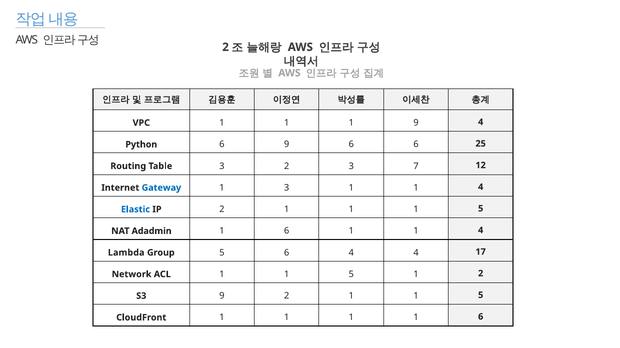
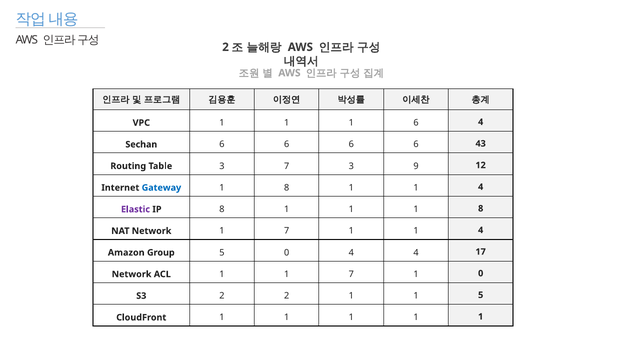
1 9: 9 -> 6 (416, 123)
Python: Python -> Sechan (141, 145)
9: 9 -> 6 (287, 145)
25: 25 -> 43 (481, 144)
3 2: 2 -> 7 (287, 166)
7: 7 -> 9 (416, 166)
3: 3 -> 8 (287, 188)
Elastic colour: blue -> purple (136, 210)
IP 2: 2 -> 8 (222, 210)
1 1 1 5: 5 -> 8 (481, 209)
NAT Adadmin: Adadmin -> Network (152, 231)
6: 6 -> 7 (287, 231)
Lambda: Lambda -> Amazon (126, 253)
5 6: 6 -> 0 (287, 253)
ACL 1 1 5: 5 -> 7 (351, 275)
1 2: 2 -> 0 (481, 274)
S3 9: 9 -> 2 (222, 296)
6: 6 -> 1 (481, 317)
